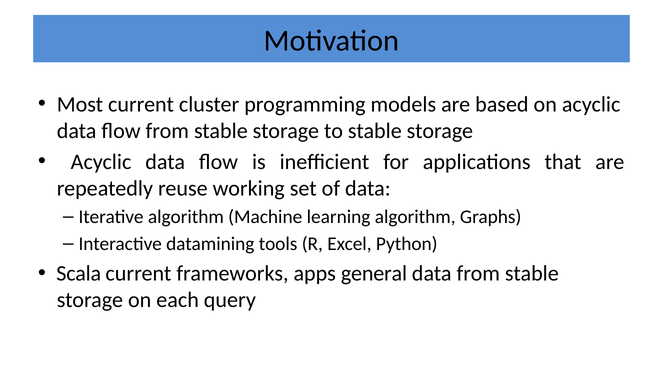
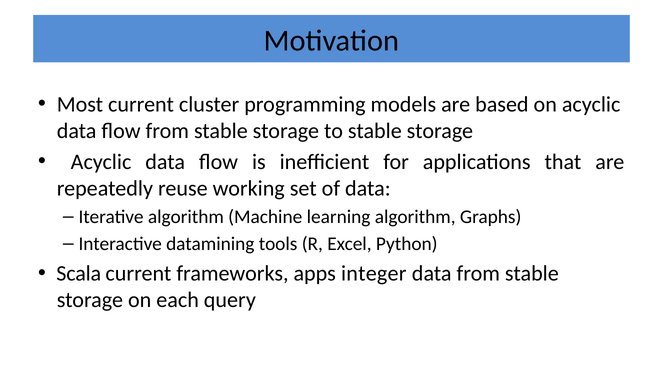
general: general -> integer (374, 273)
